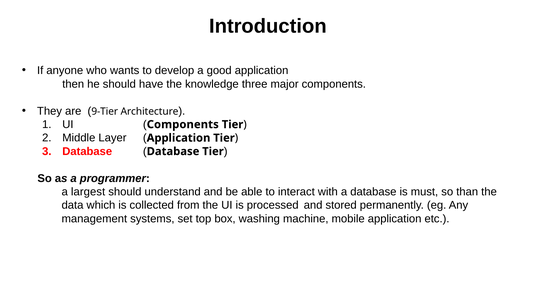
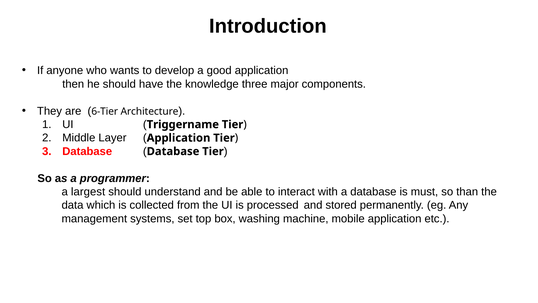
9-Tier: 9-Tier -> 6-Tier (105, 111)
Components: Components -> Triggername (183, 124)
